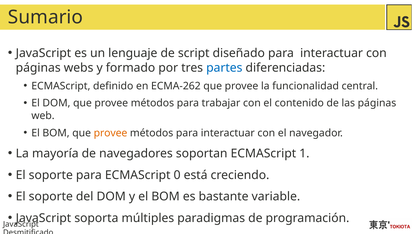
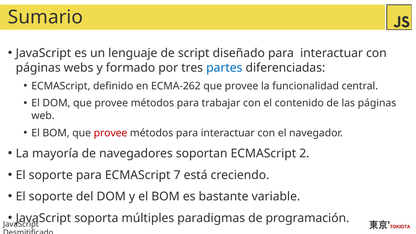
provee colour: orange -> red (111, 133)
1: 1 -> 2 (304, 154)
0: 0 -> 7 (177, 175)
